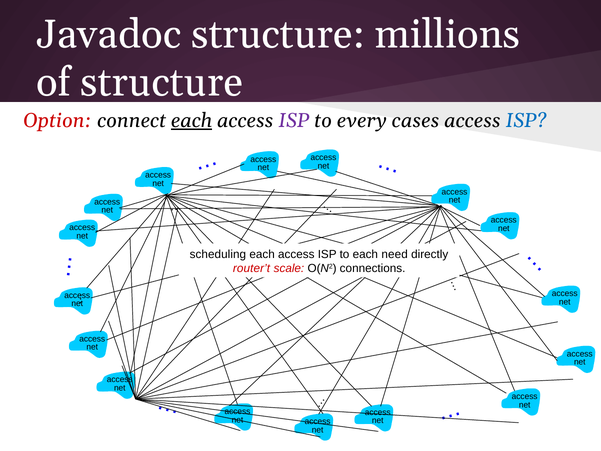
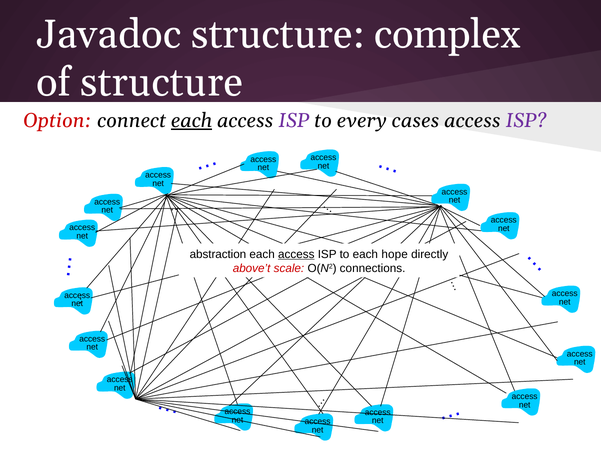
millions: millions -> complex (448, 34)
ISP colour: blue -> purple (526, 120)
scheduling: scheduling -> abstraction (218, 254)
access underline: none -> present (296, 254)
need: need -> hope (395, 254)
router’t: router’t -> above’t (252, 268)
